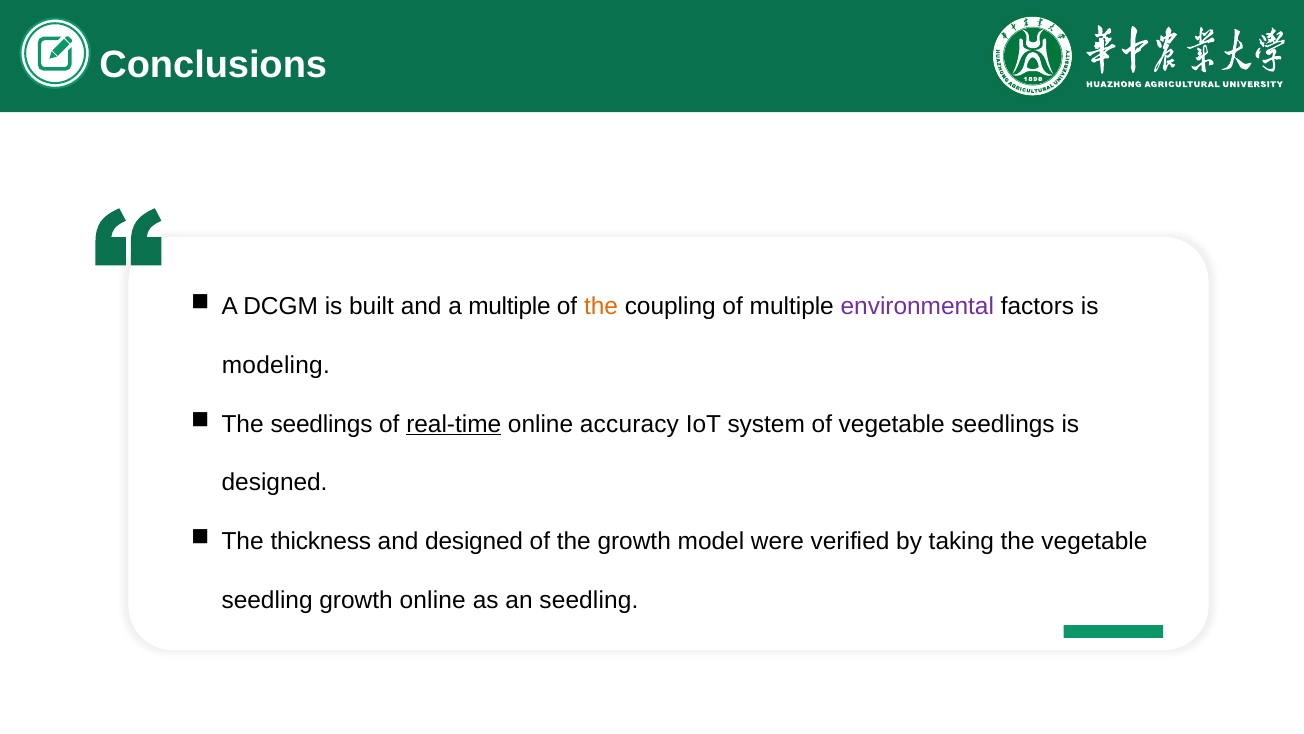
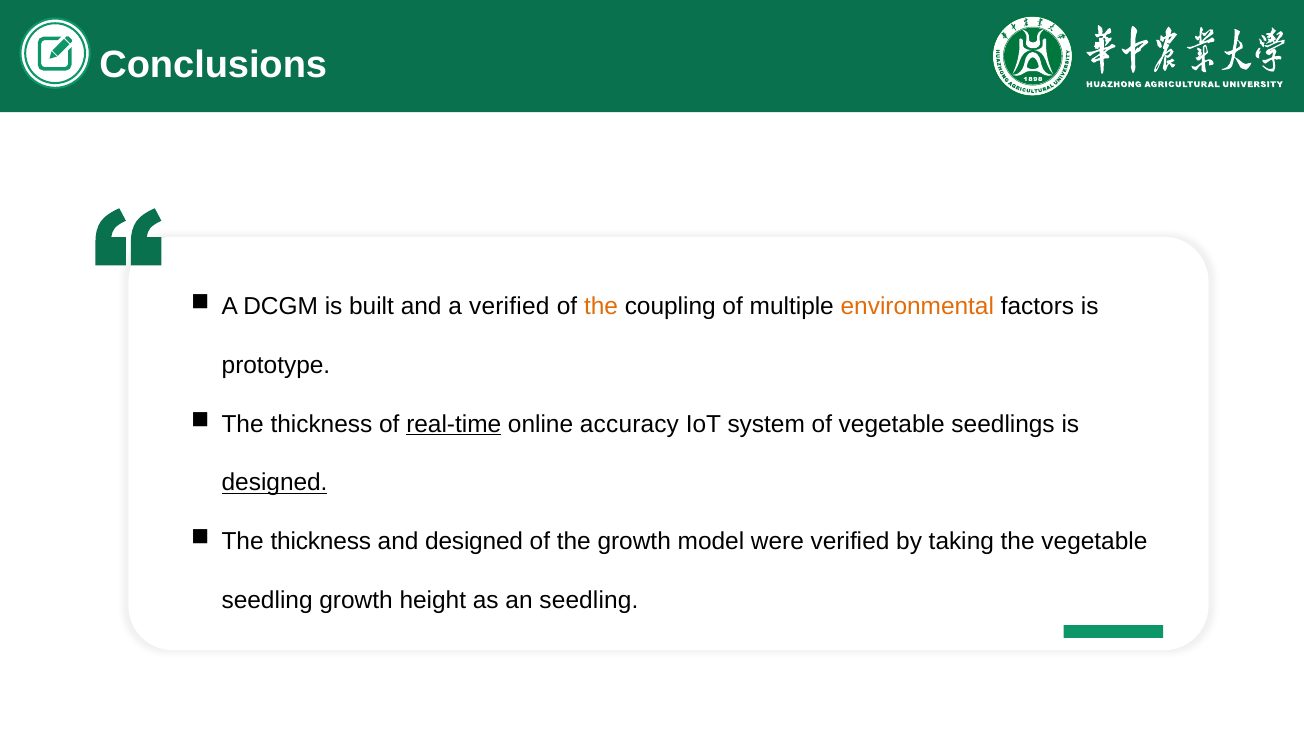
a multiple: multiple -> verified (509, 307)
environmental colour: purple -> orange (917, 307)
modeling: modeling -> prototype (276, 365)
seedlings: seedlings -> thickness (321, 424)
designed underline: none -> present (275, 483)
growth online: online -> height (433, 600)
